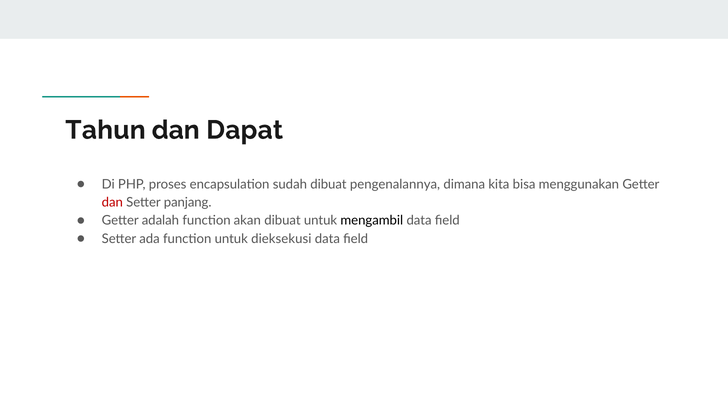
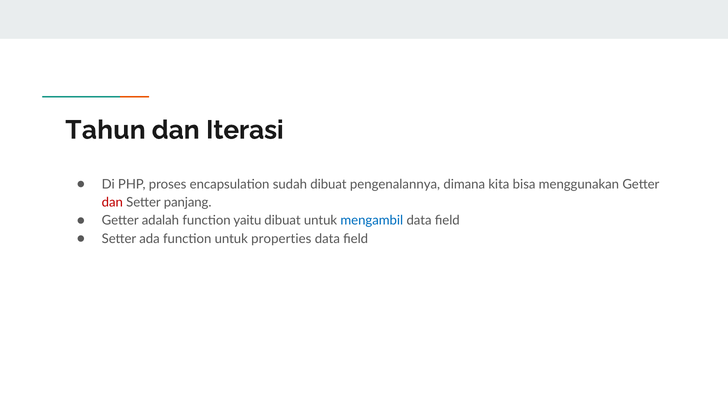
Dapat: Dapat -> Iterasi (245, 130)
akan: akan -> yaitu (247, 220)
mengambil colour: black -> blue (372, 220)
dieksekusi: dieksekusi -> properties (281, 238)
